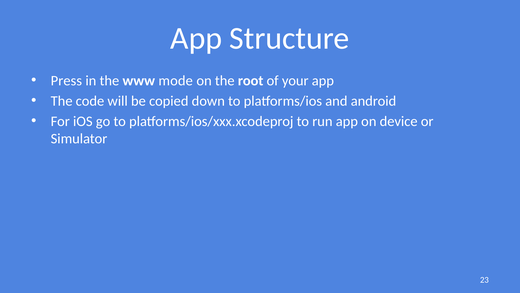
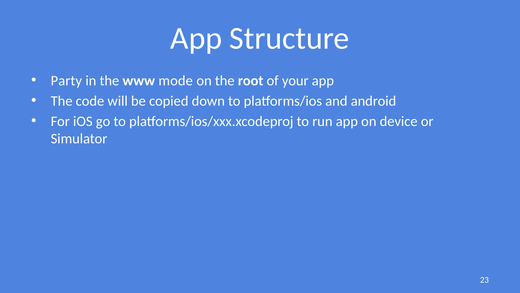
Press: Press -> Party (66, 81)
